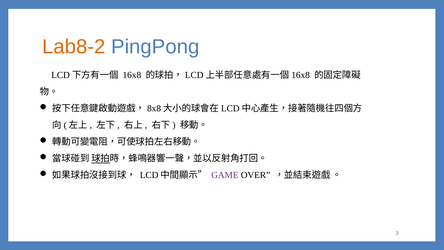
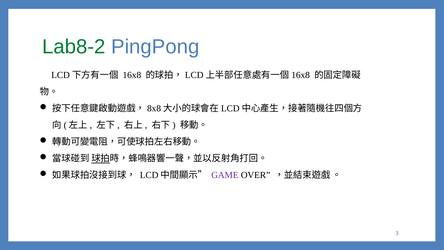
Lab8-2 colour: orange -> green (74, 47)
